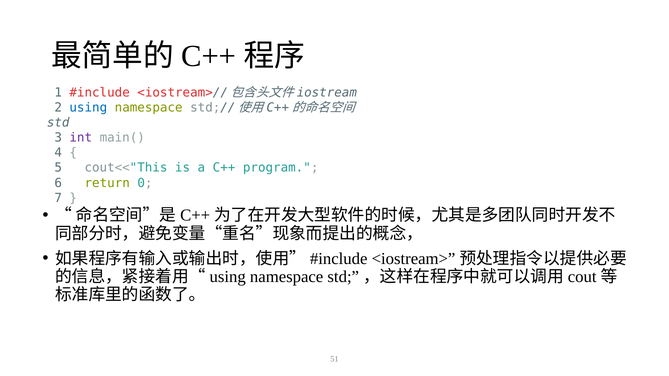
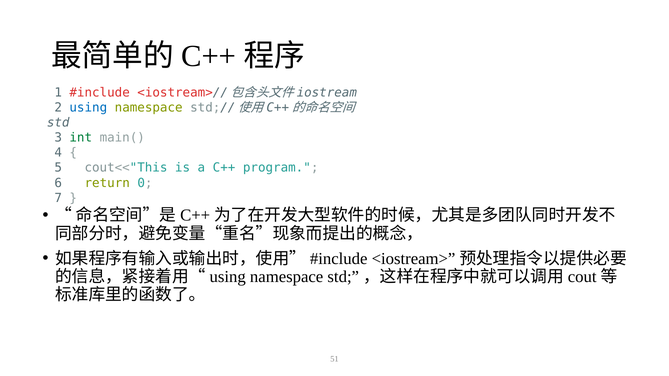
int colour: purple -> green (81, 138)
